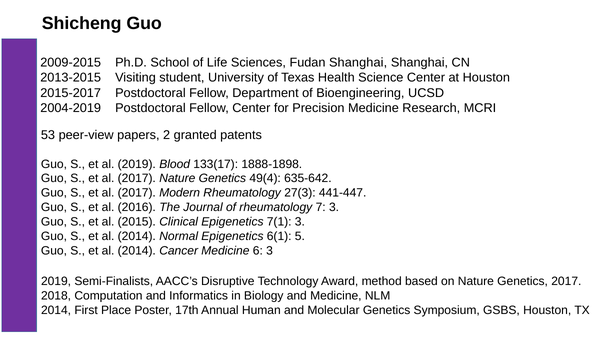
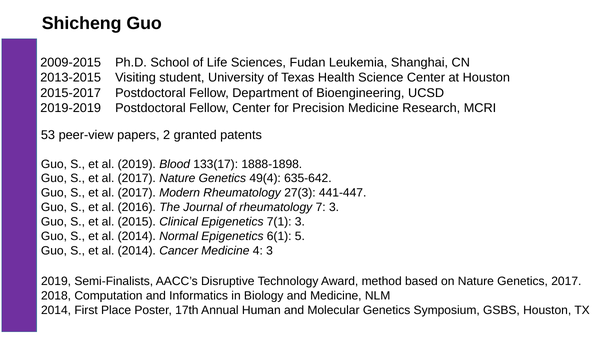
Fudan Shanghai: Shanghai -> Leukemia (358, 63)
2004-2019: 2004-2019 -> 2019-2019 (71, 108)
6: 6 -> 4 (258, 251)
